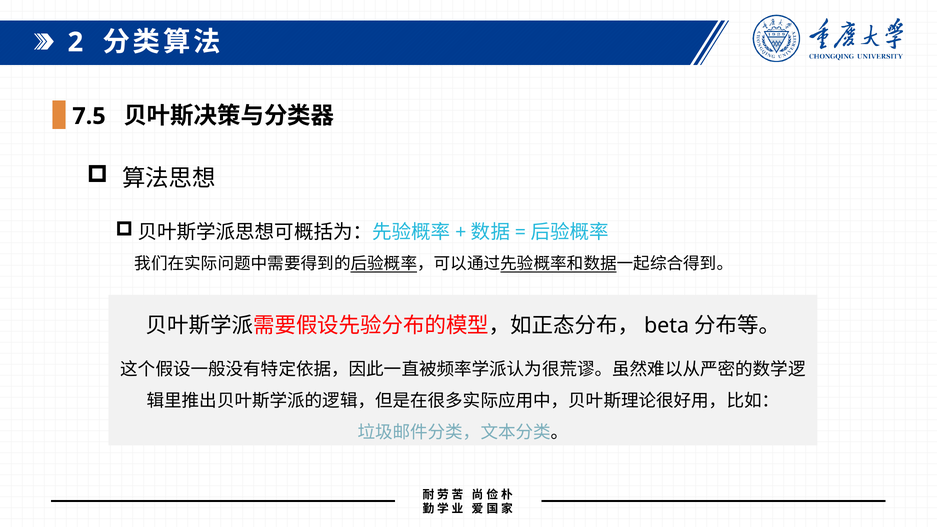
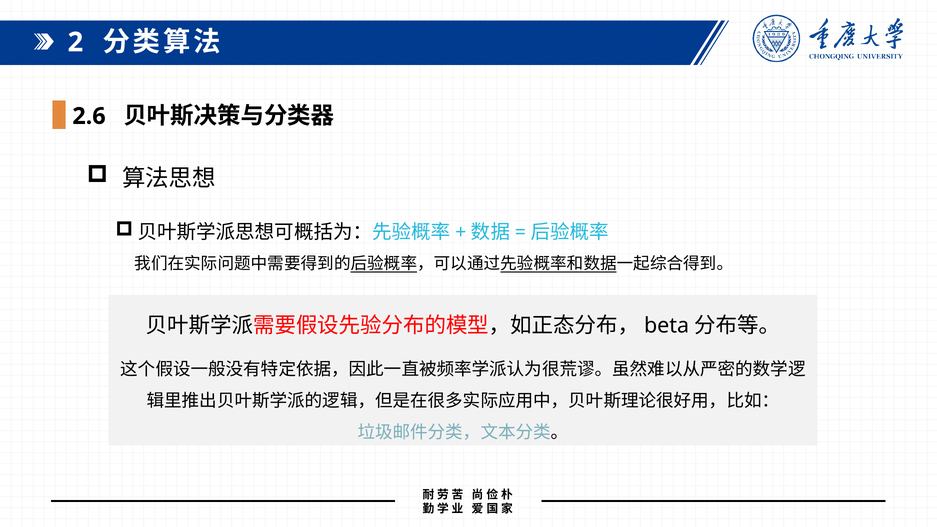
7.5: 7.5 -> 2.6 (89, 116)
